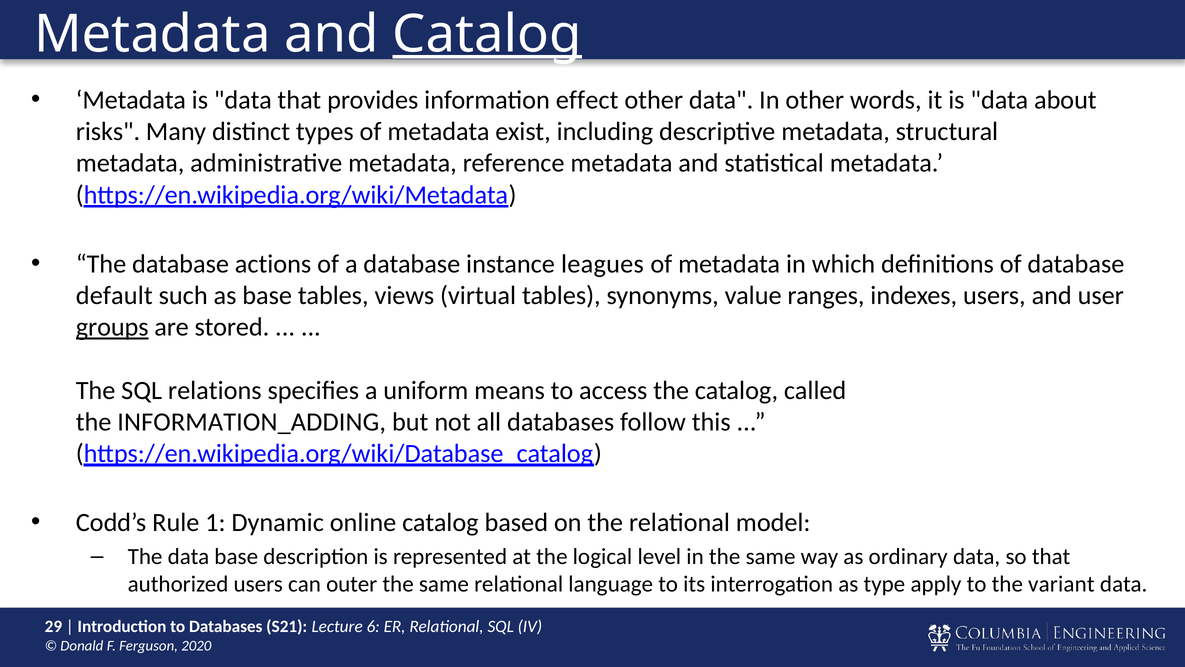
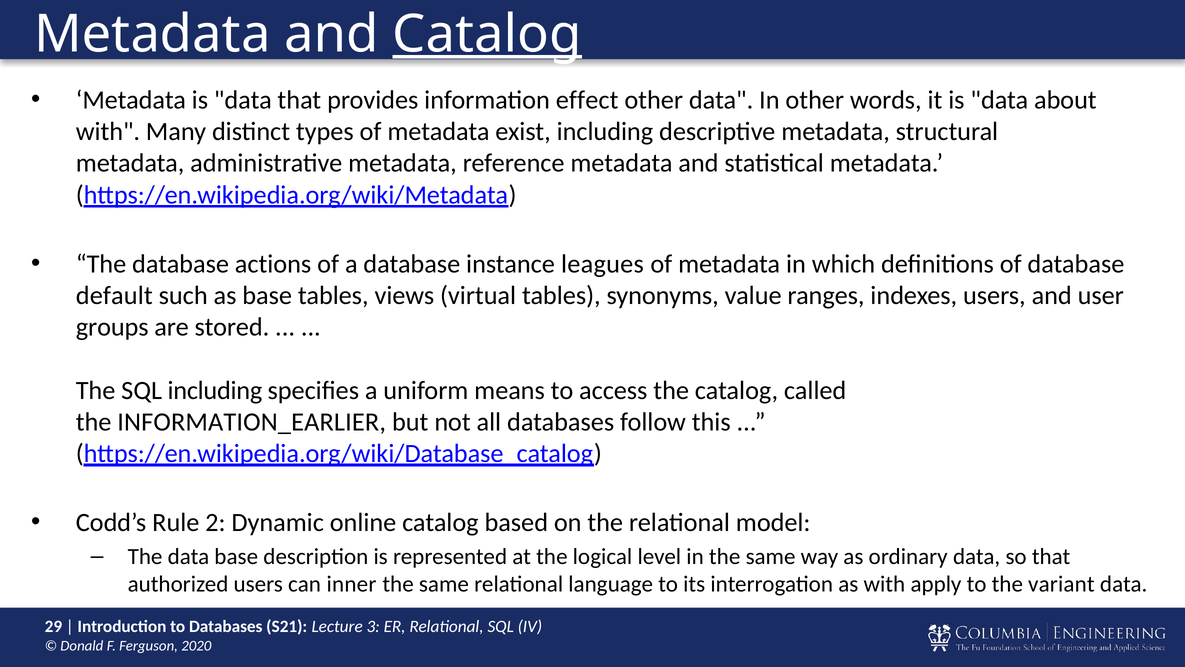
risks: risks -> with (108, 132)
groups underline: present -> none (112, 327)
SQL relations: relations -> including (215, 390)
INFORMATION_ADDING: INFORMATION_ADDING -> INFORMATION_EARLIER (252, 422)
1: 1 -> 2 (215, 522)
outer: outer -> inner (351, 584)
as type: type -> with (884, 584)
6: 6 -> 3 (373, 626)
